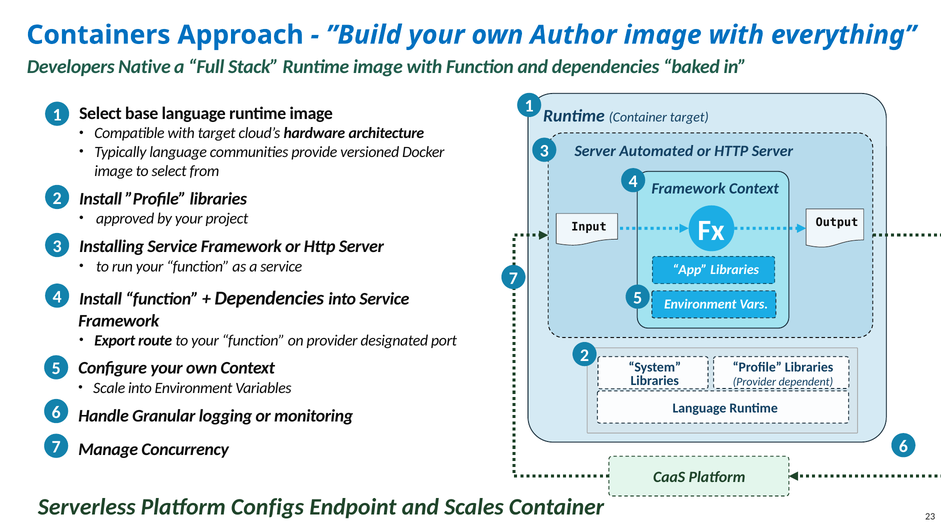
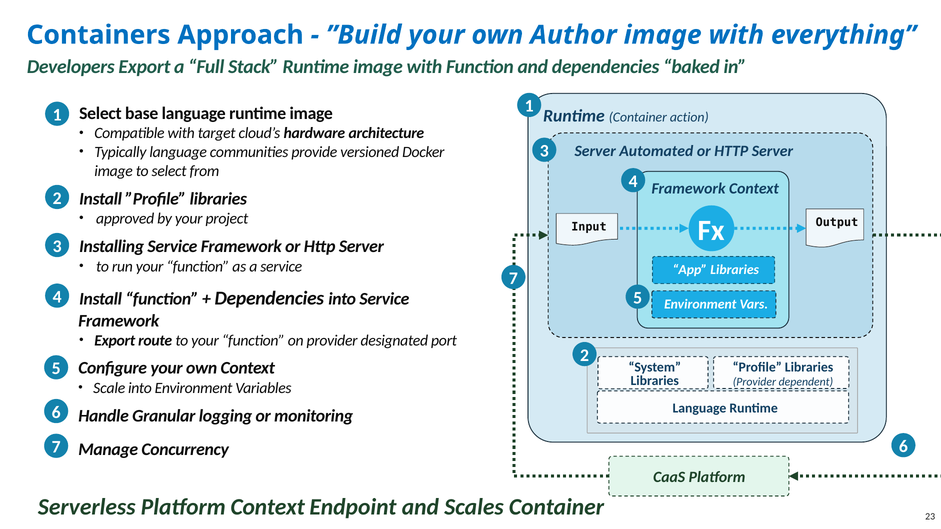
Developers Native: Native -> Export (144, 67)
Container target: target -> action (689, 117)
Platform Configs: Configs -> Context (268, 508)
